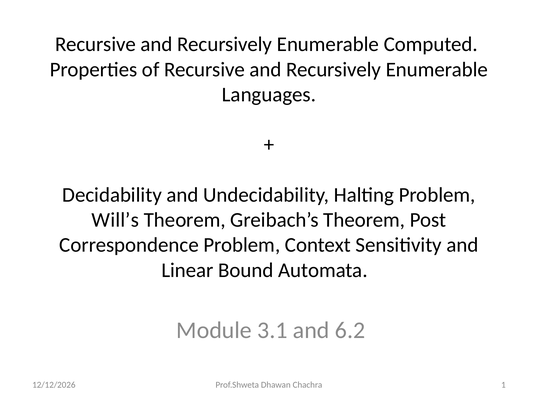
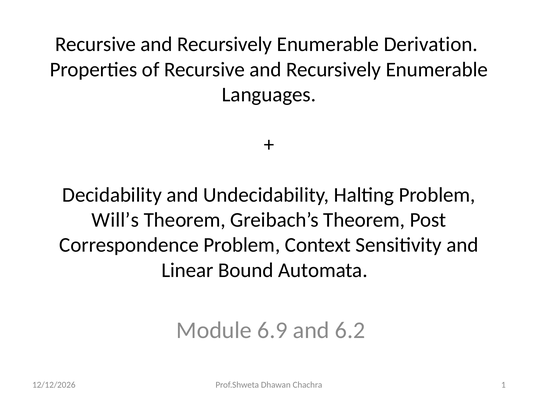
Computed: Computed -> Derivation (431, 44)
3.1: 3.1 -> 6.9 (272, 331)
